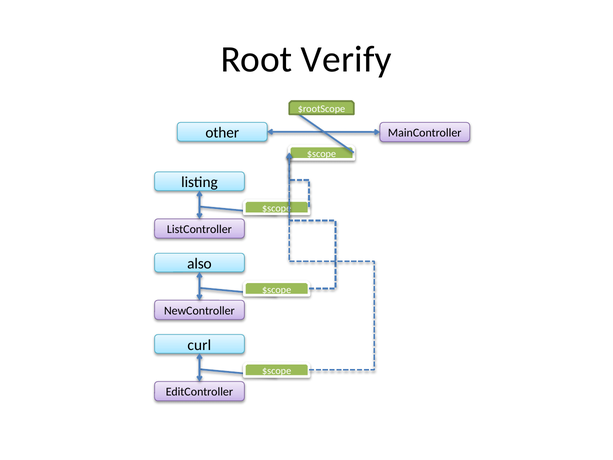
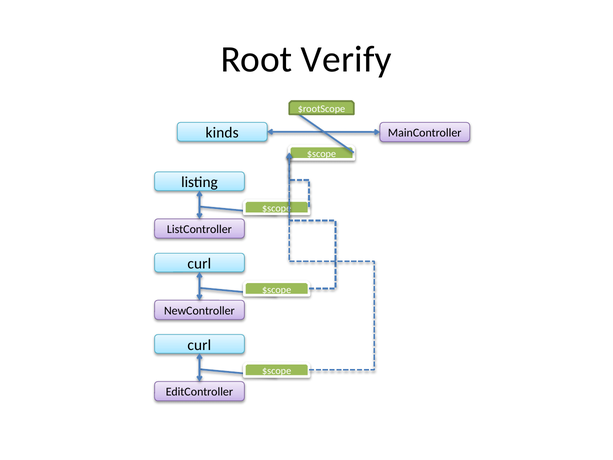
other: other -> kinds (222, 133)
also: also -> curl (199, 263)
